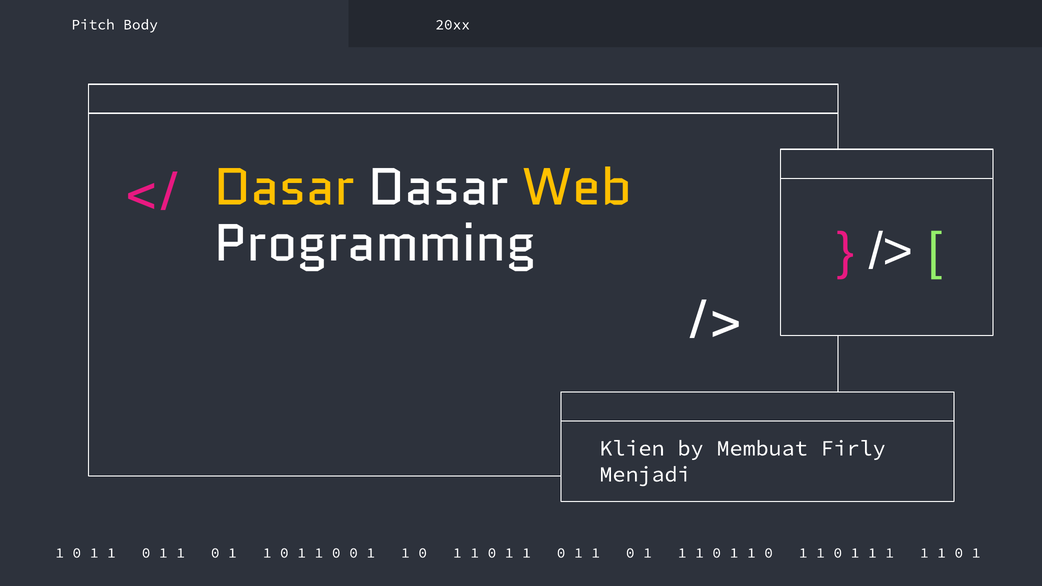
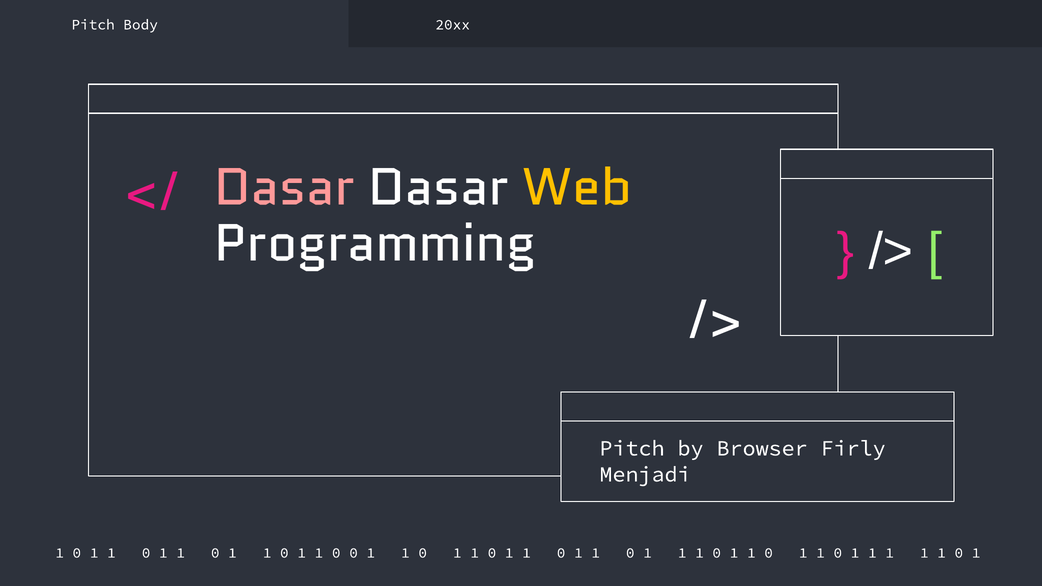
Dasar colour: yellow -> pink (285, 188)
Klien: Klien -> Pitch (632, 448)
Membuat: Membuat -> Browser (762, 448)
